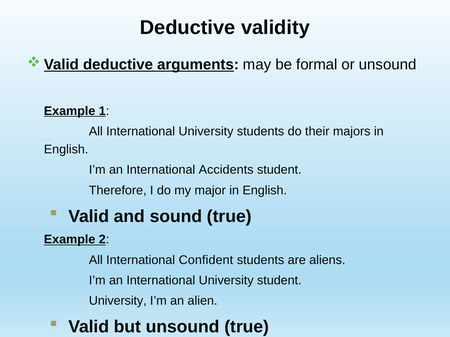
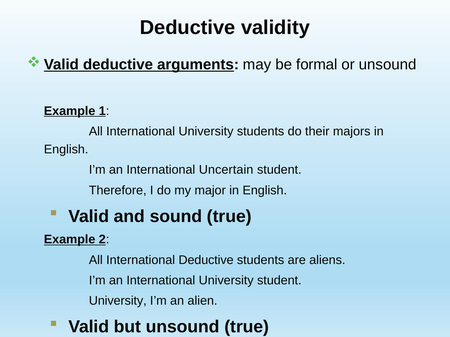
Accidents: Accidents -> Uncertain (226, 170)
International Confident: Confident -> Deductive (206, 260)
